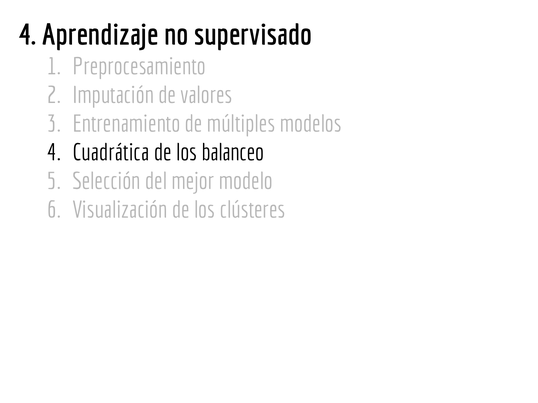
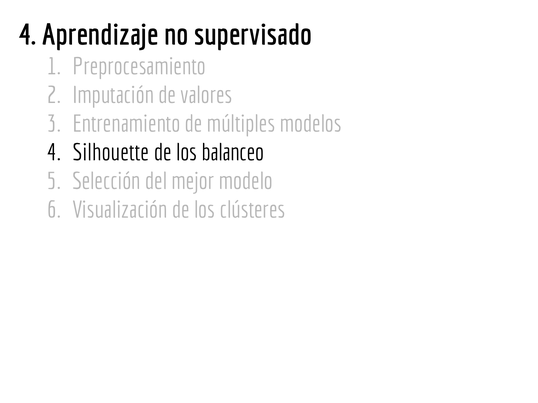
Cuadrática: Cuadrática -> Silhouette (111, 153)
